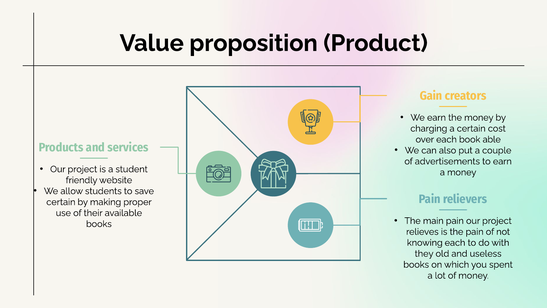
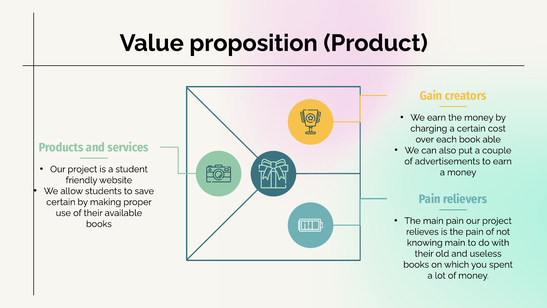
knowing each: each -> main (455, 242)
they: they -> their (424, 253)
